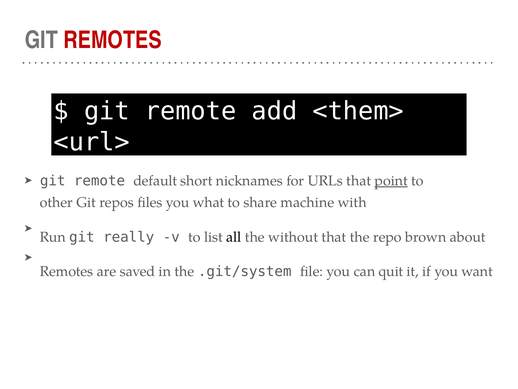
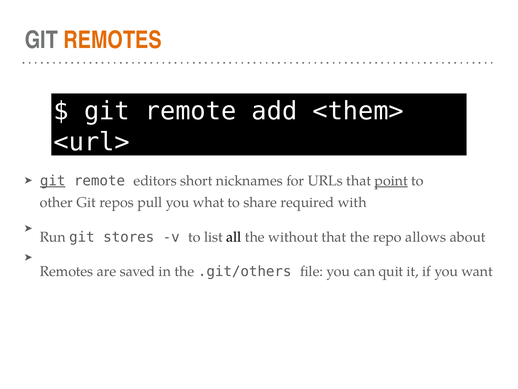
REMOTES colour: red -> orange (113, 40)
git underline: none -> present (53, 180)
default: default -> editors (155, 180)
files: files -> pull (150, 202)
machine: machine -> required (307, 202)
really: really -> stores (129, 237)
brown: brown -> allows (426, 237)
.git/system: .git/system -> .git/others (245, 271)
